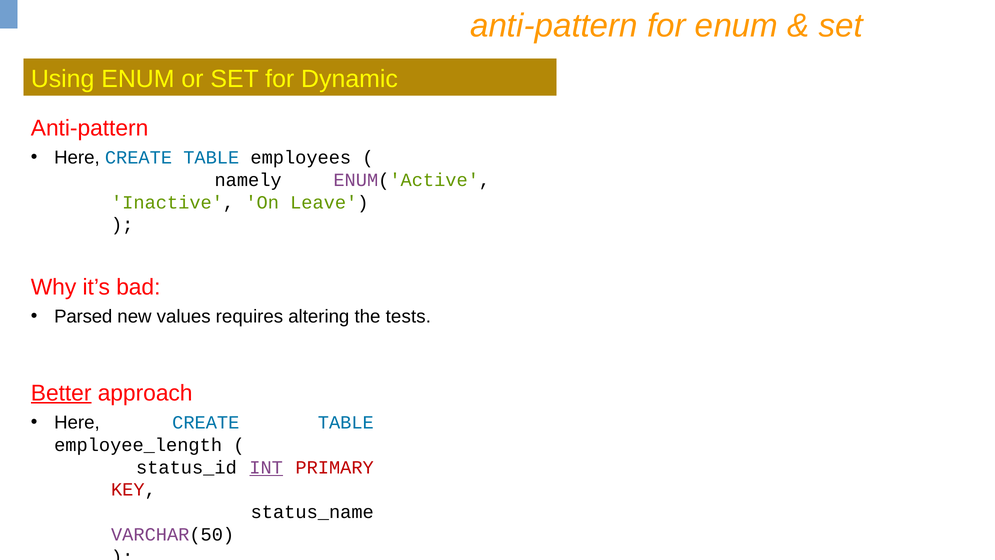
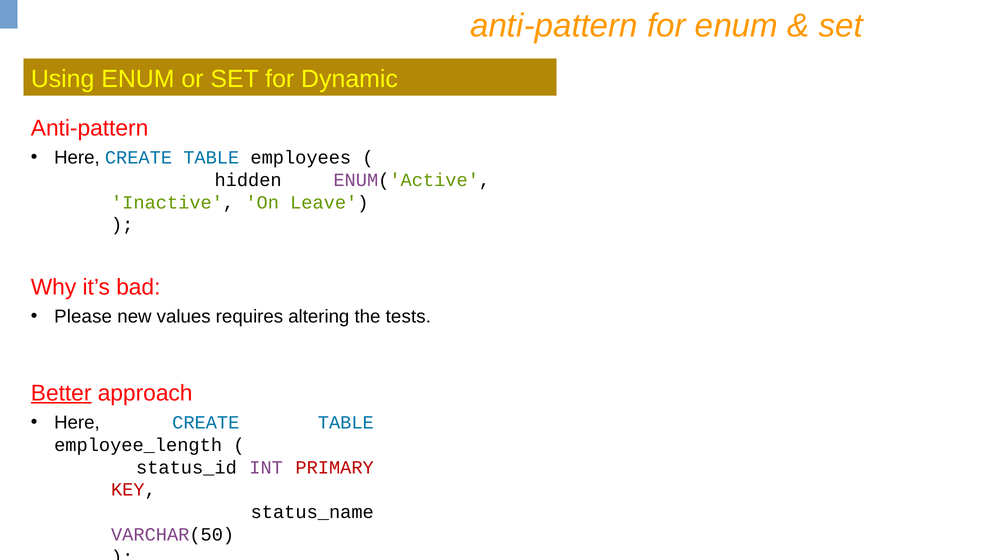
namely: namely -> hidden (248, 180)
Parsed: Parsed -> Please (83, 317)
INT underline: present -> none (266, 467)
